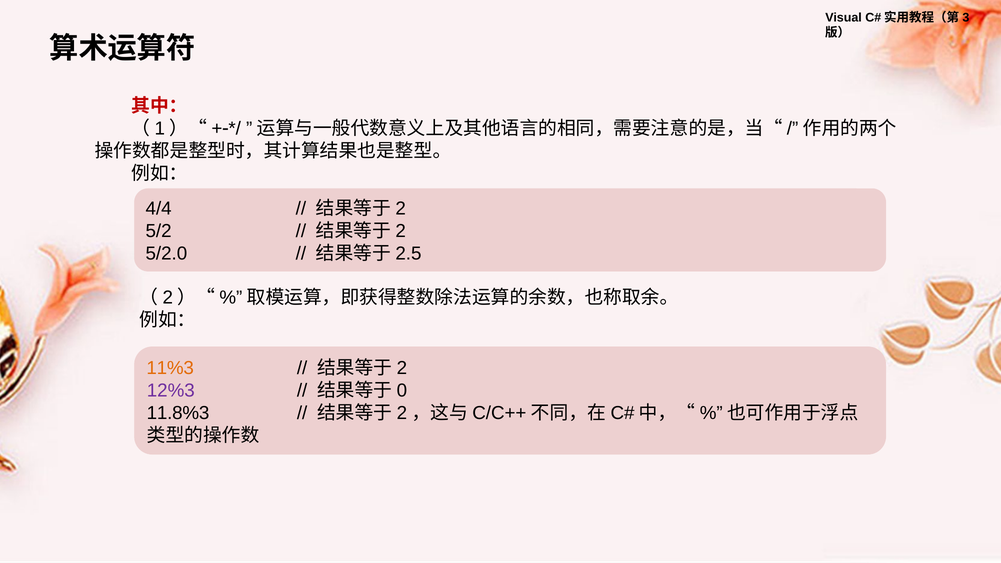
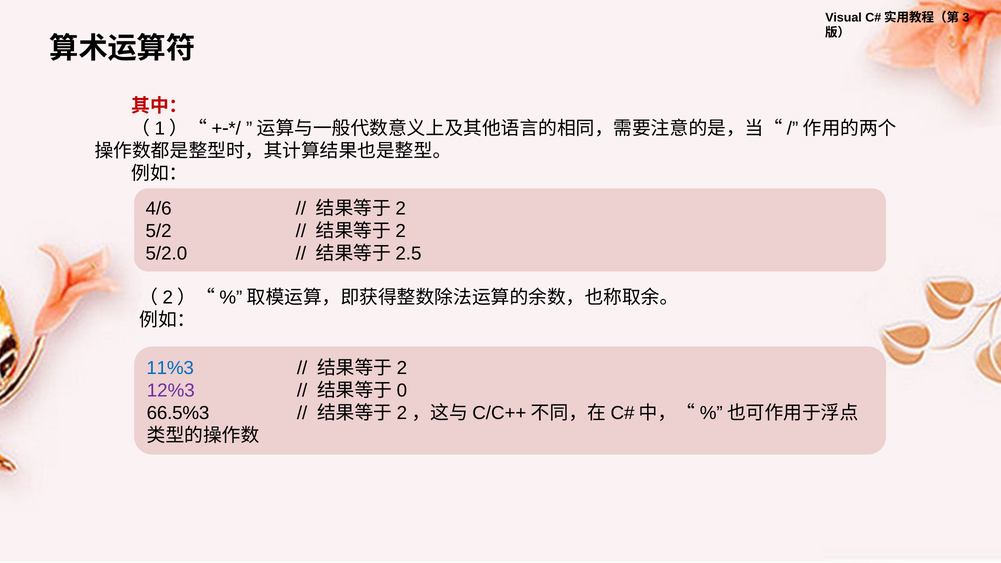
4/4: 4/4 -> 4/6 (159, 209)
11%3 colour: orange -> blue (170, 368)
11.8%3: 11.8%3 -> 66.5%3 (178, 413)
